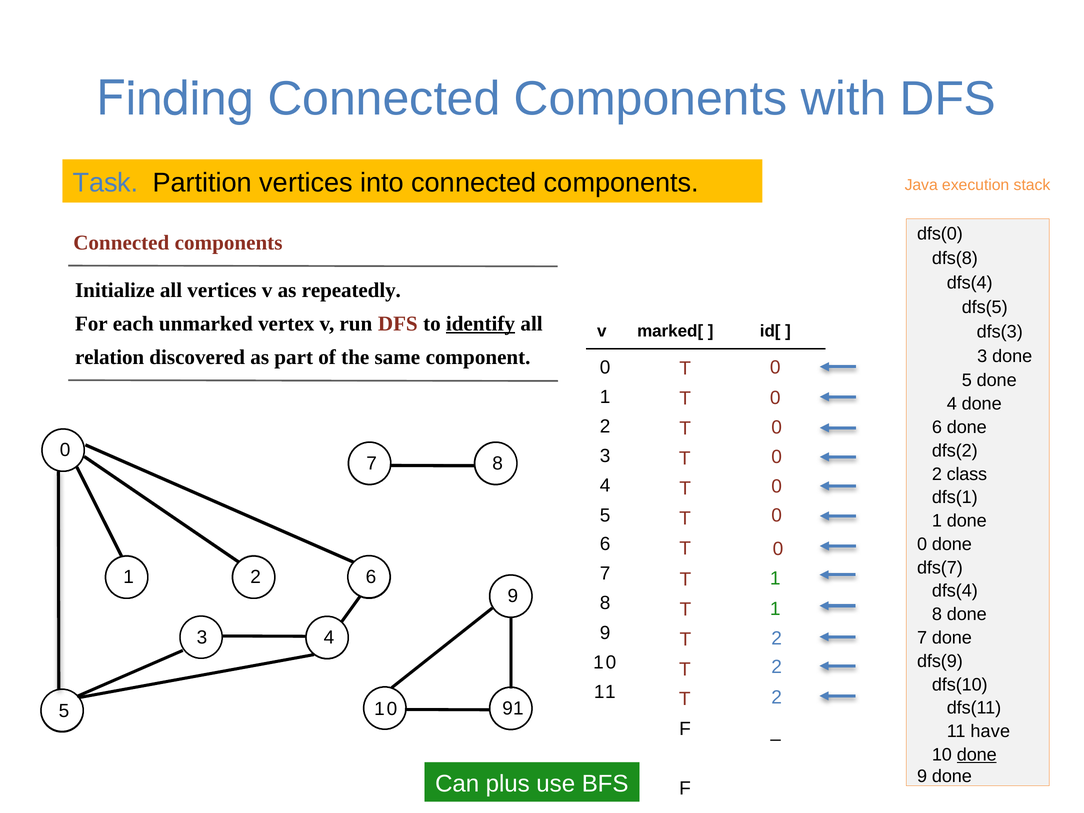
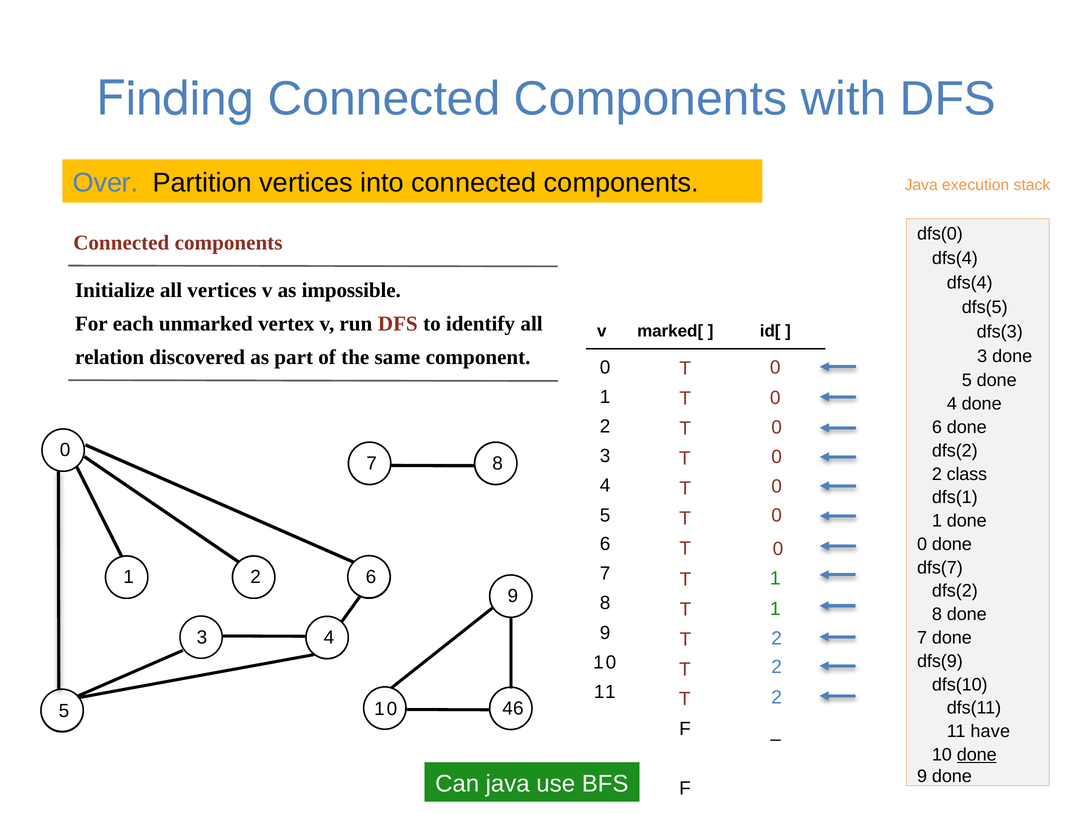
Task: Task -> Over (106, 183)
dfs(8: dfs(8 -> dfs(4 (955, 258)
repeatedly: repeatedly -> impossible (351, 290)
identify underline: present -> none (480, 324)
dfs(4: dfs(4 -> dfs(2 (955, 591)
91: 91 -> 46 (513, 708)
Can plus: plus -> java (508, 784)
